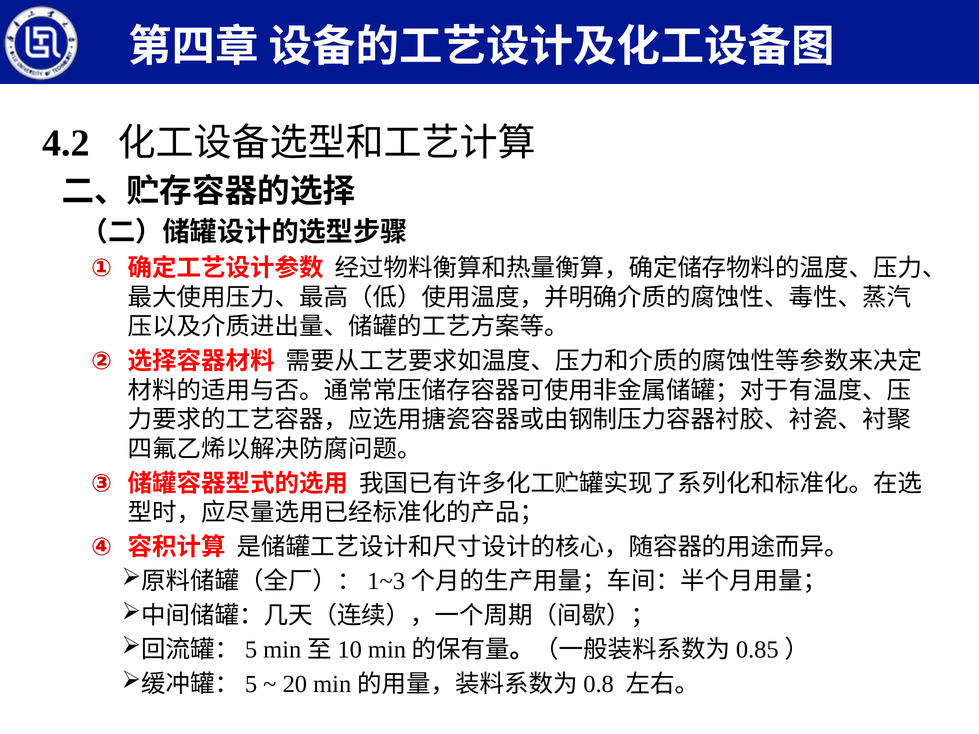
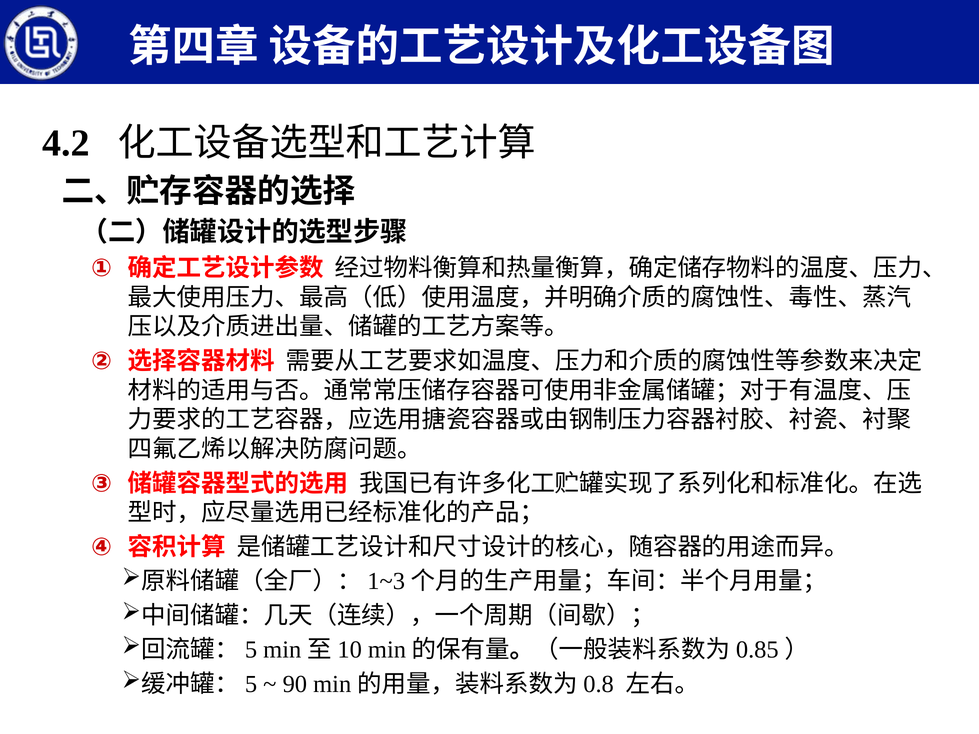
20: 20 -> 90 (295, 684)
